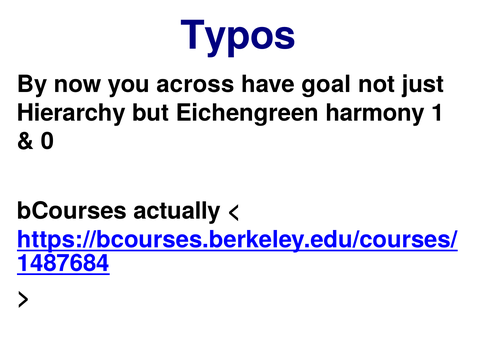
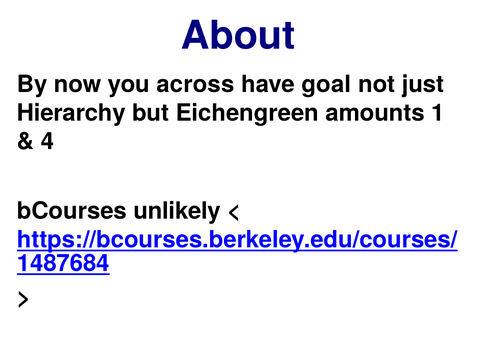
Typos: Typos -> About (238, 36)
harmony: harmony -> amounts (375, 113)
0: 0 -> 4 (47, 142)
actually: actually -> unlikely (177, 212)
